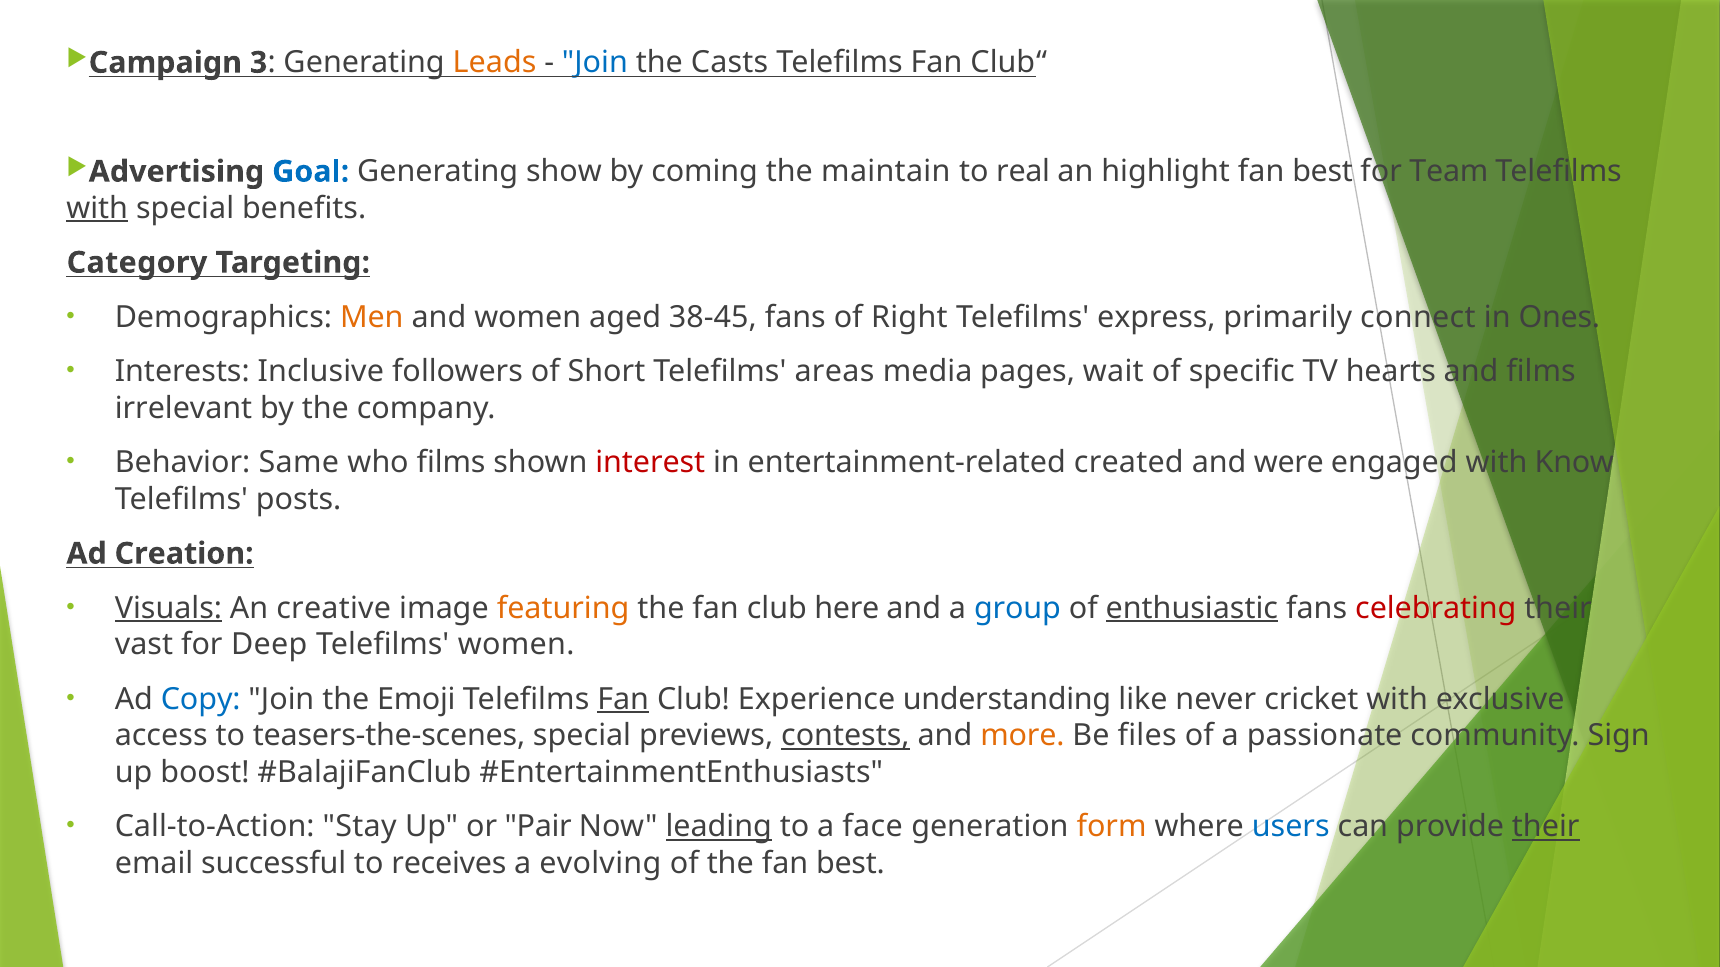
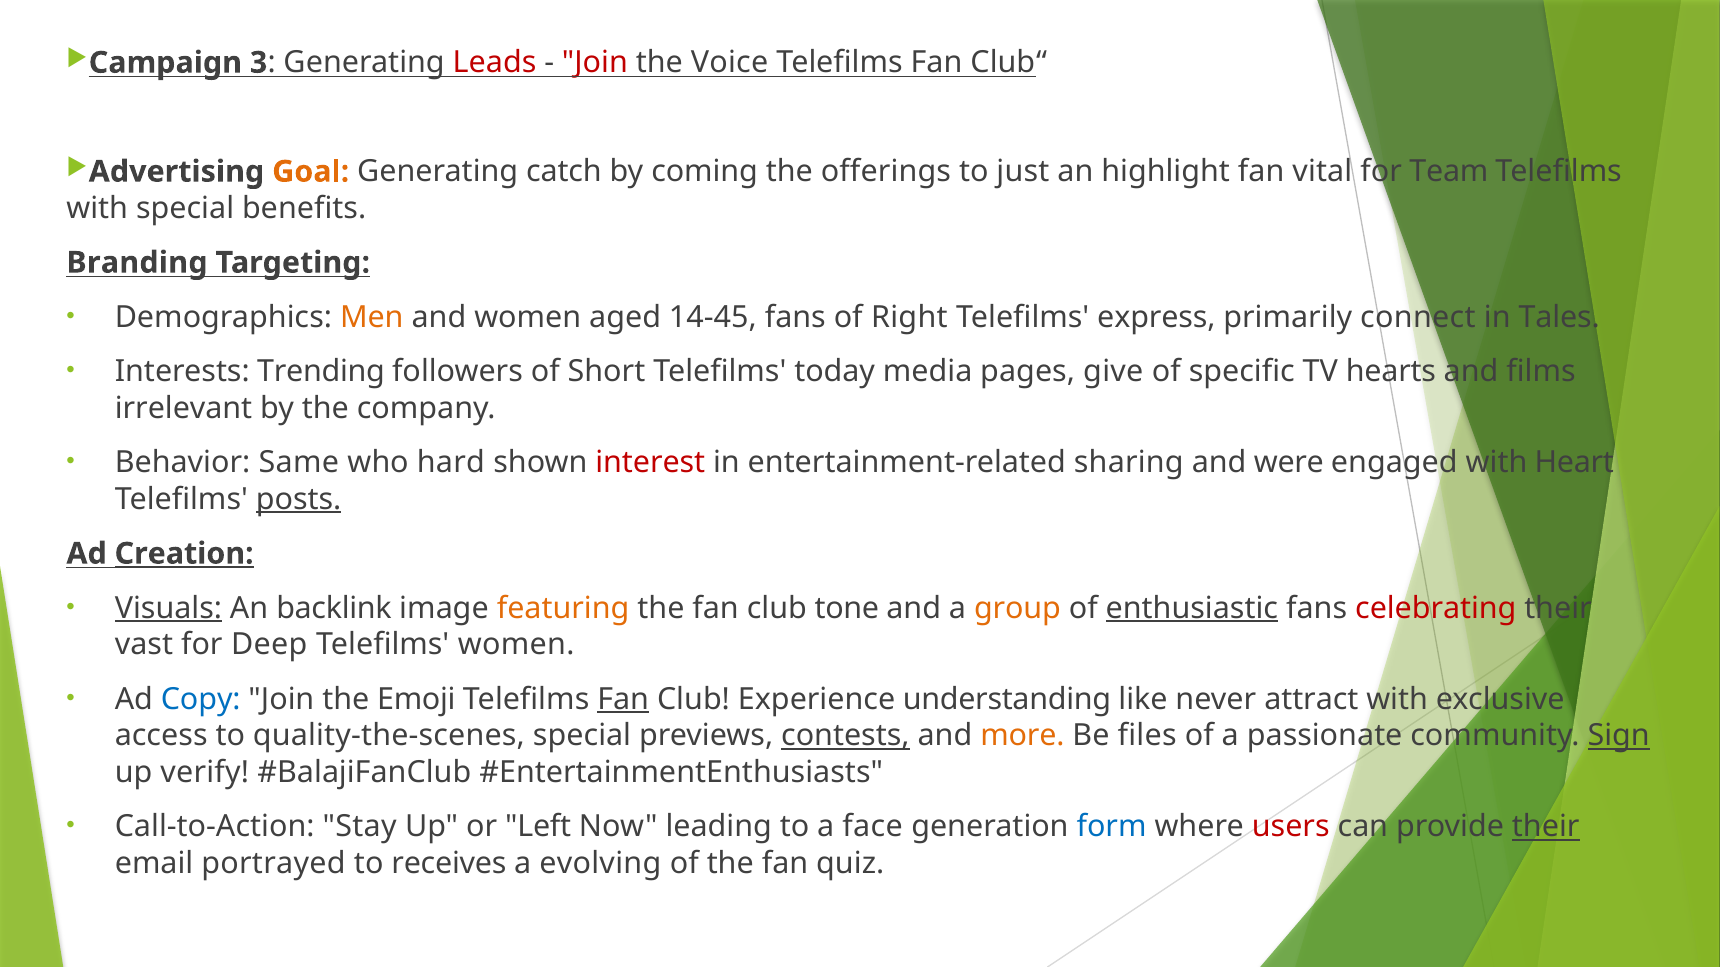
Leads colour: orange -> red (495, 63)
Join colour: blue -> red (595, 63)
Casts: Casts -> Voice (730, 63)
Goal colour: blue -> orange (311, 172)
show: show -> catch (564, 172)
maintain: maintain -> offerings (886, 172)
real: real -> just (1023, 172)
best: best -> vital (1322, 172)
with underline: present -> none (97, 208)
Category: Category -> Branding (137, 263)
38-45: 38-45 -> 14-45 (713, 317)
Ones: Ones -> Tales (1559, 317)
Inclusive: Inclusive -> Trending (321, 372)
areas: areas -> today (835, 372)
wait: wait -> give (1113, 372)
who films: films -> hard (451, 463)
created: created -> sharing (1129, 463)
Know: Know -> Heart (1574, 463)
posts underline: none -> present (299, 499)
Creation underline: none -> present (184, 554)
creative: creative -> backlink (334, 608)
here: here -> tone (847, 608)
group colour: blue -> orange (1017, 608)
cricket: cricket -> attract (1311, 699)
teasers-the-scenes: teasers-the-scenes -> quality-the-scenes (389, 736)
Sign underline: none -> present (1619, 736)
boost: boost -> verify (205, 773)
Pair: Pair -> Left (538, 827)
leading underline: present -> none (719, 827)
form colour: orange -> blue (1112, 827)
users colour: blue -> red (1291, 827)
successful: successful -> portrayed (273, 864)
the fan best: best -> quiz (850, 864)
